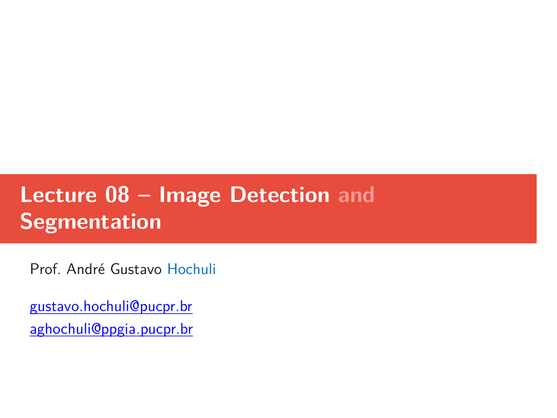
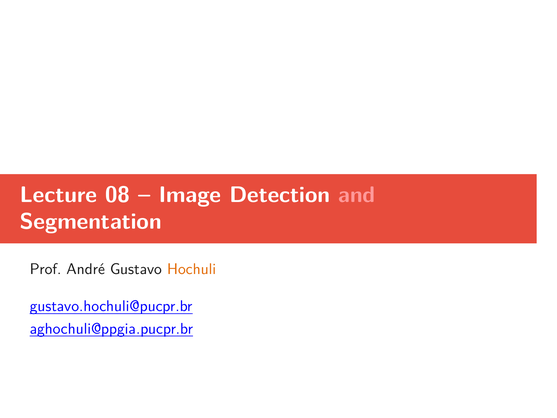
Hochuli colour: blue -> orange (192, 269)
